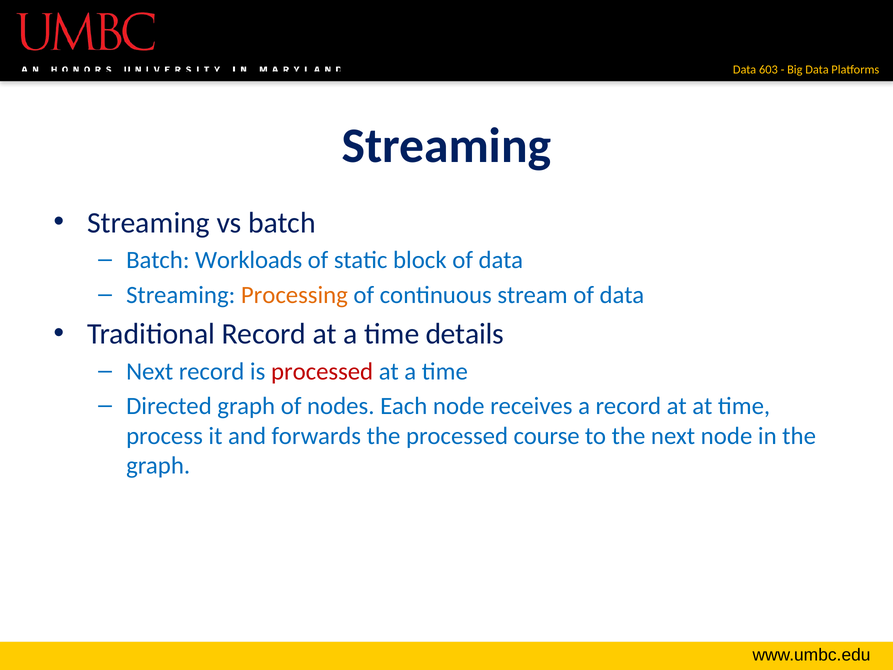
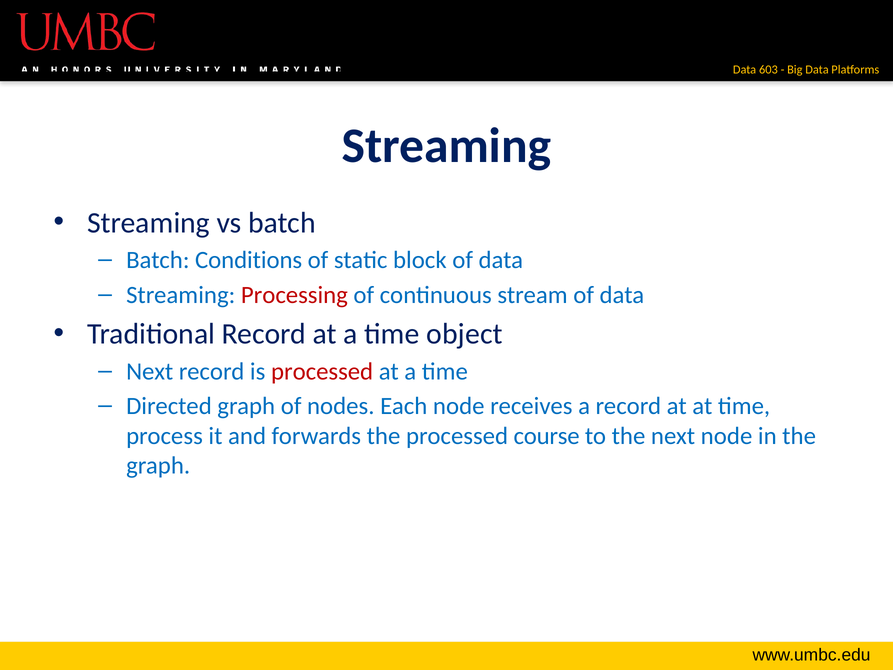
Workloads: Workloads -> Conditions (249, 260)
Processing colour: orange -> red (294, 295)
details: details -> object (464, 334)
